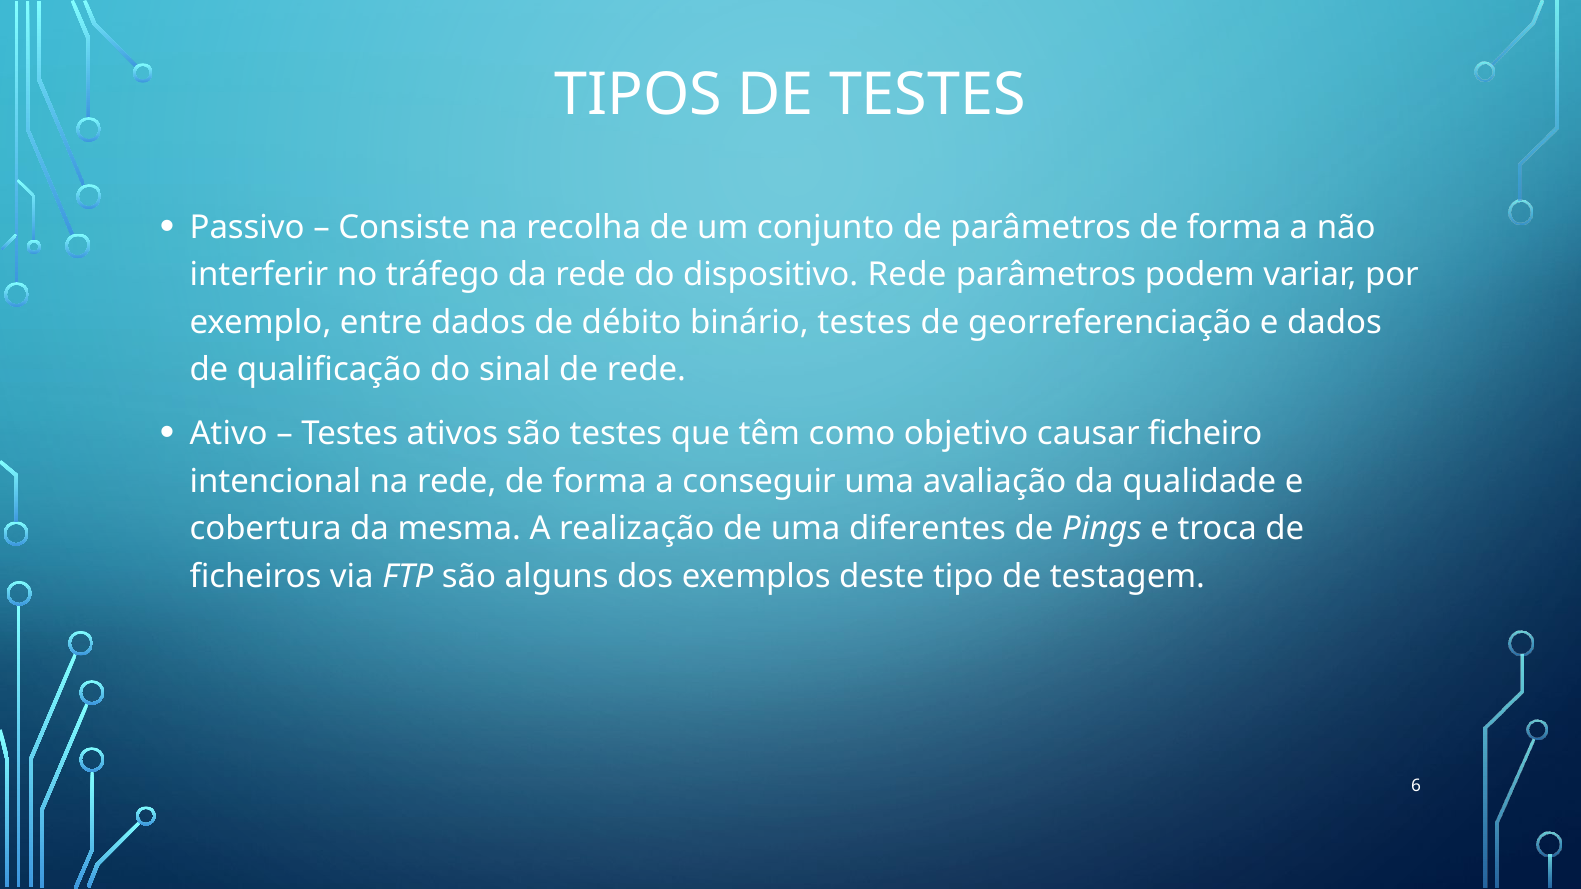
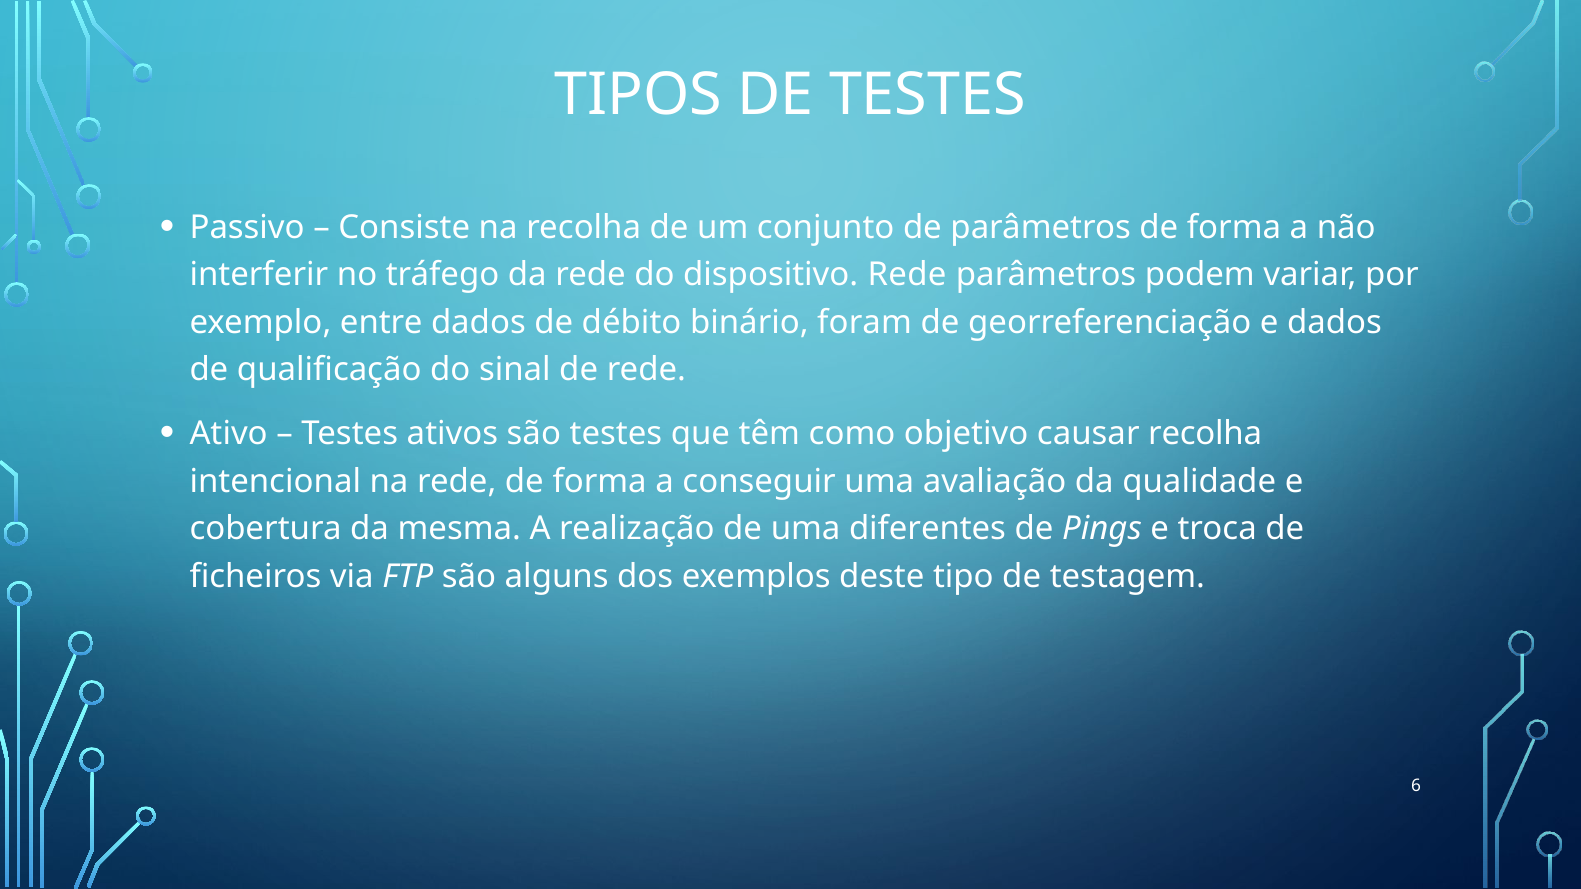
binário testes: testes -> foram (865, 323)
causar ficheiro: ficheiro -> recolha (1205, 434)
